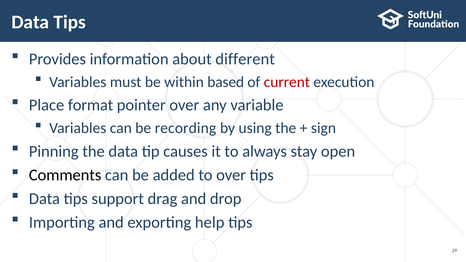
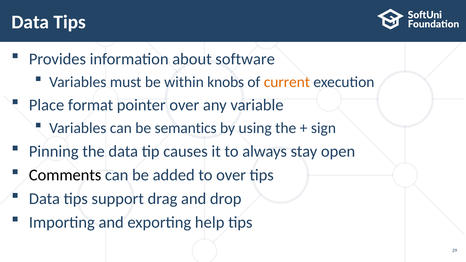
different: different -> software (245, 59)
based: based -> knobs (226, 82)
current colour: red -> orange (287, 82)
recording: recording -> semantics (186, 128)
